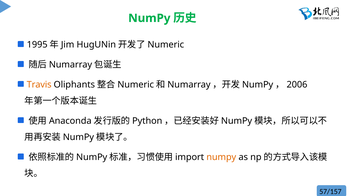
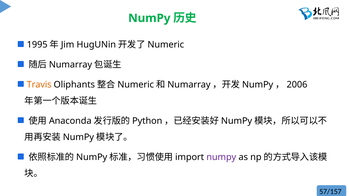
numpy colour: orange -> purple (221, 157)
